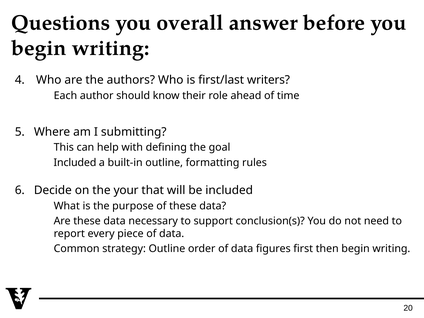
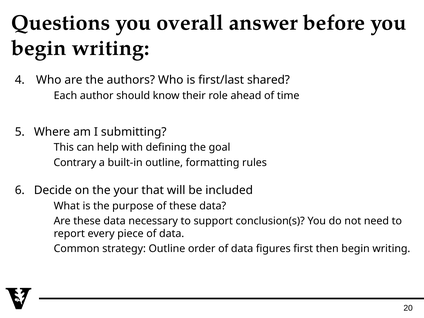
writers: writers -> shared (268, 80)
Included: Included -> Contrary (75, 163)
